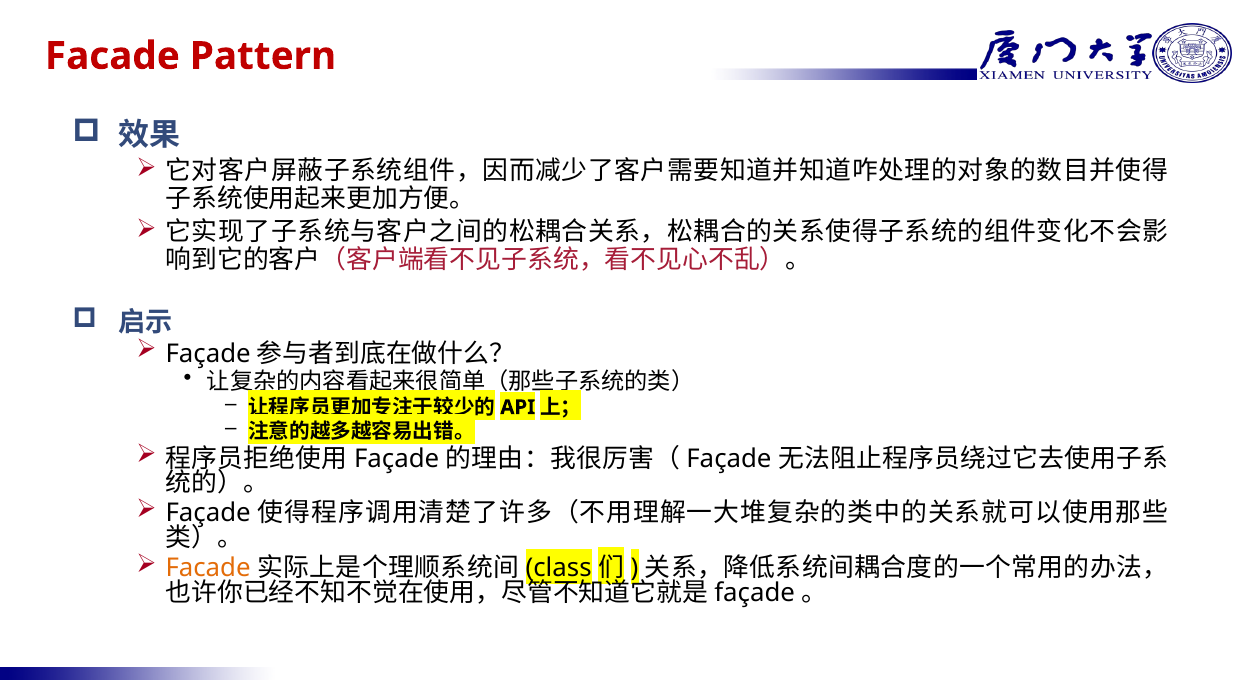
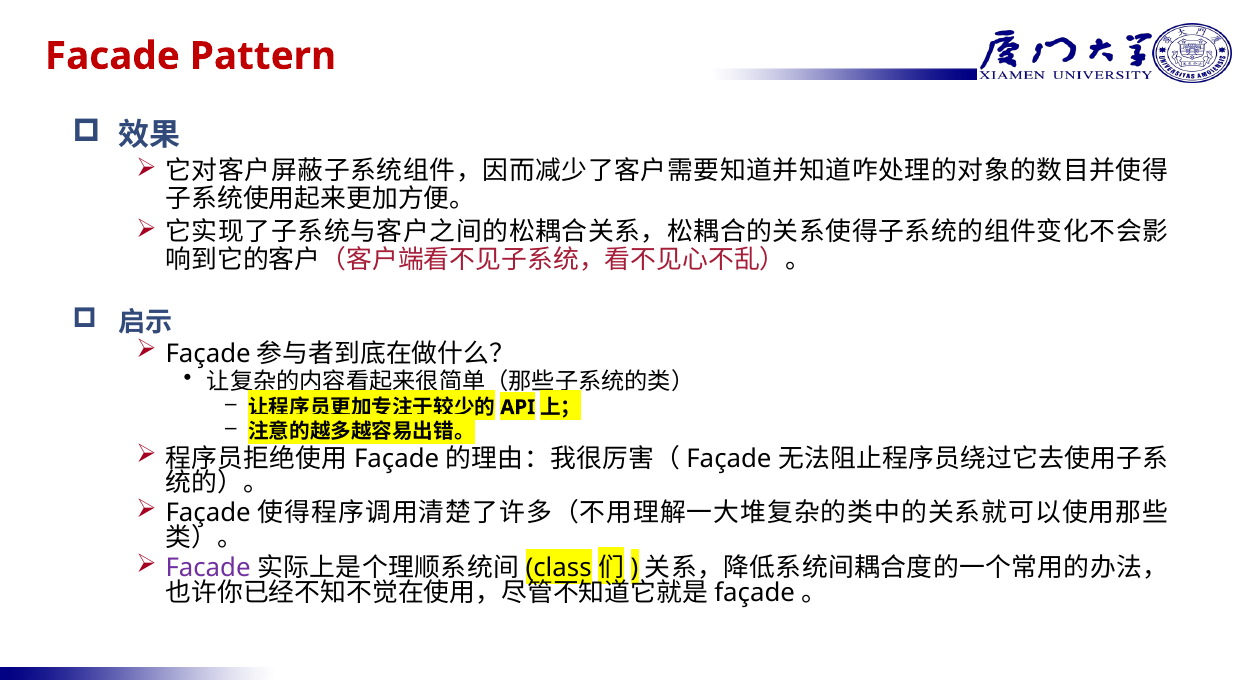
Facade colour: orange -> purple (208, 568)
